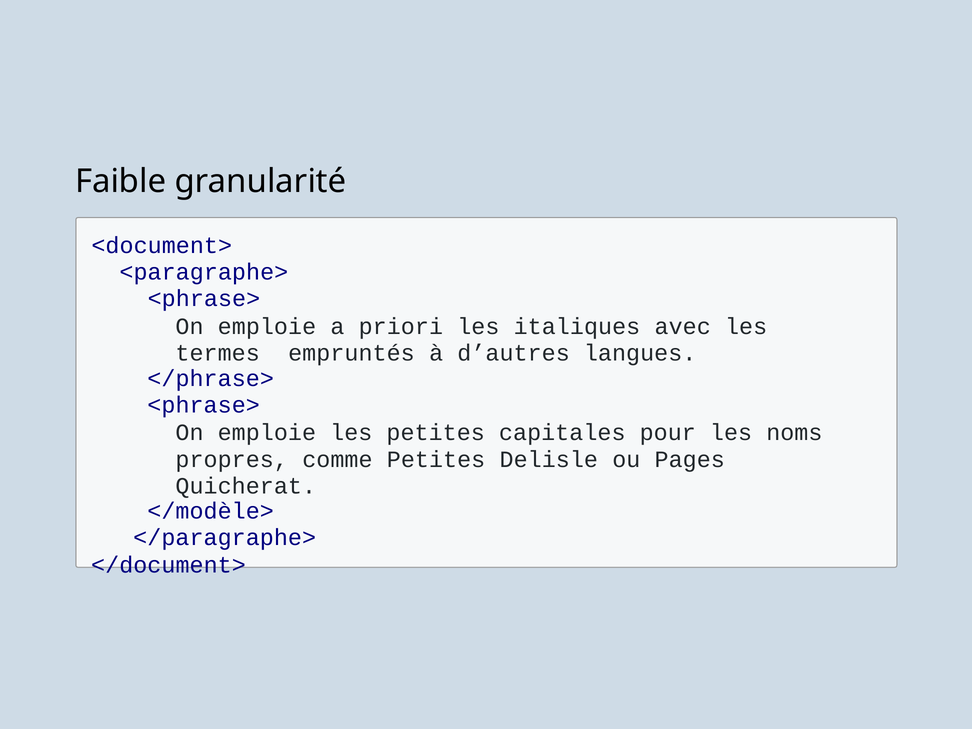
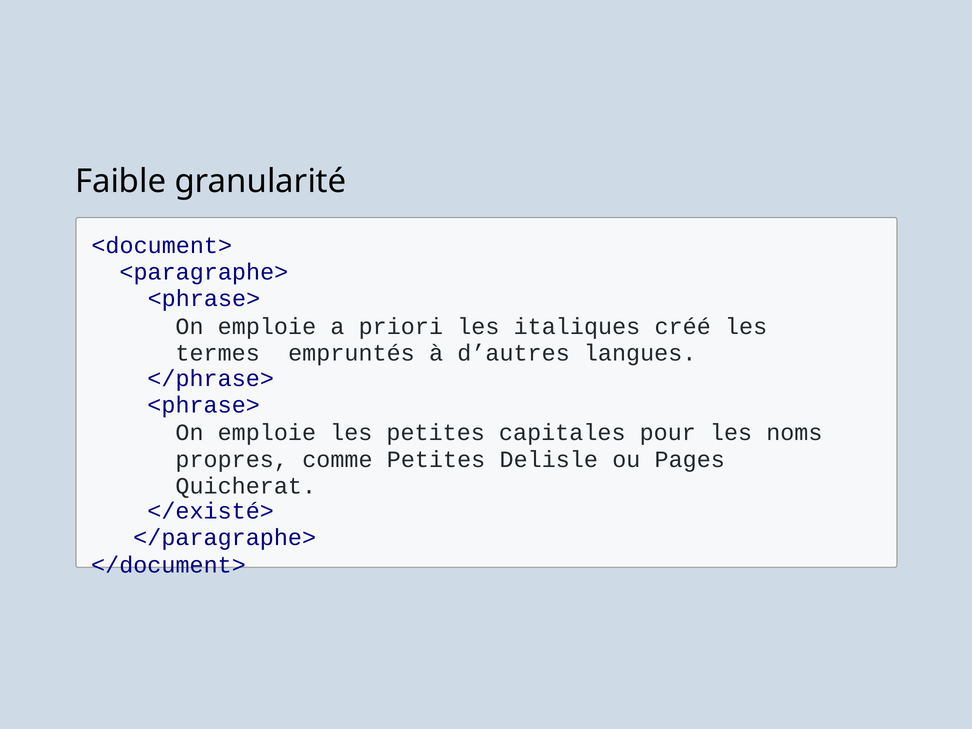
avec: avec -> créé (683, 327)
</modèle>: </modèle> -> </existé> (211, 511)
